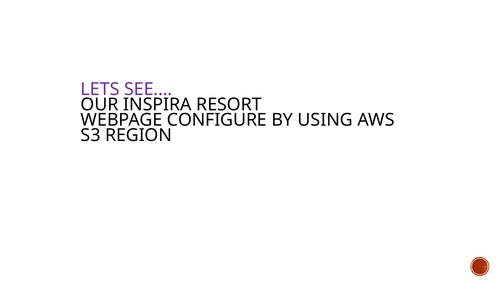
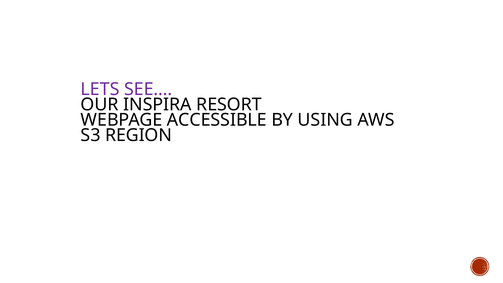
CONFIGURE: CONFIGURE -> ACCESSIBLE (217, 120)
